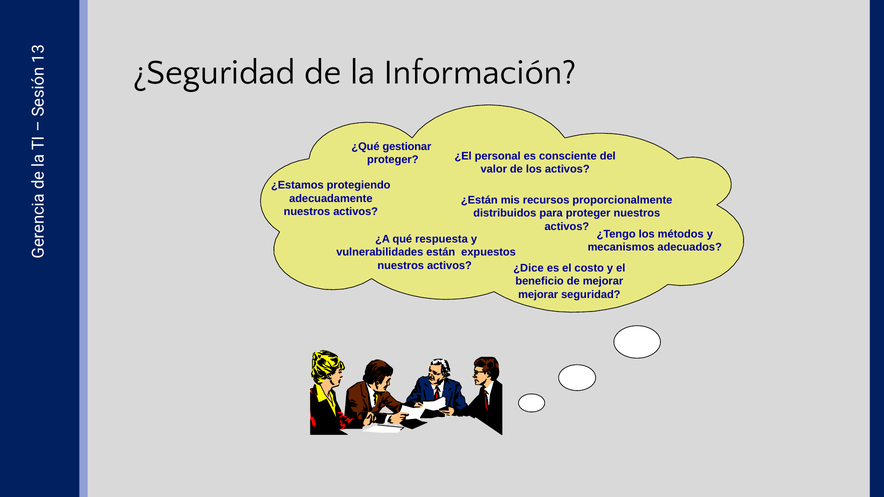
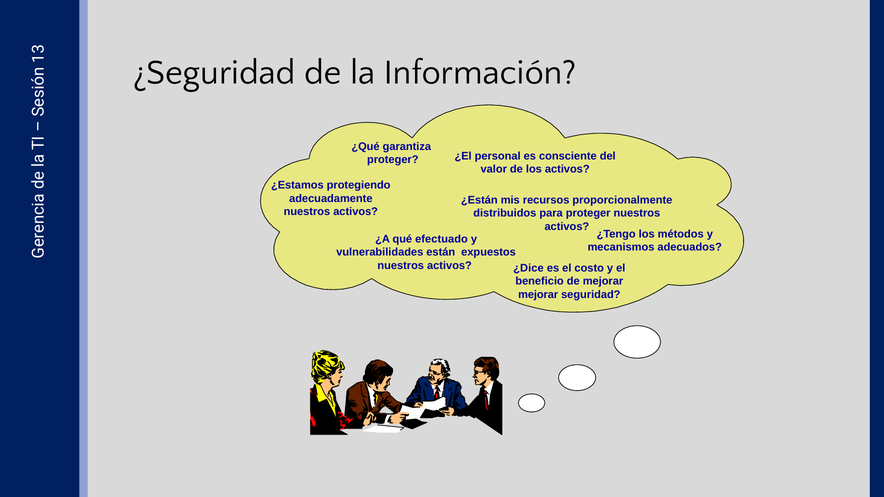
gestionar: gestionar -> garantiza (407, 146)
respuesta: respuesta -> efectuado (441, 239)
